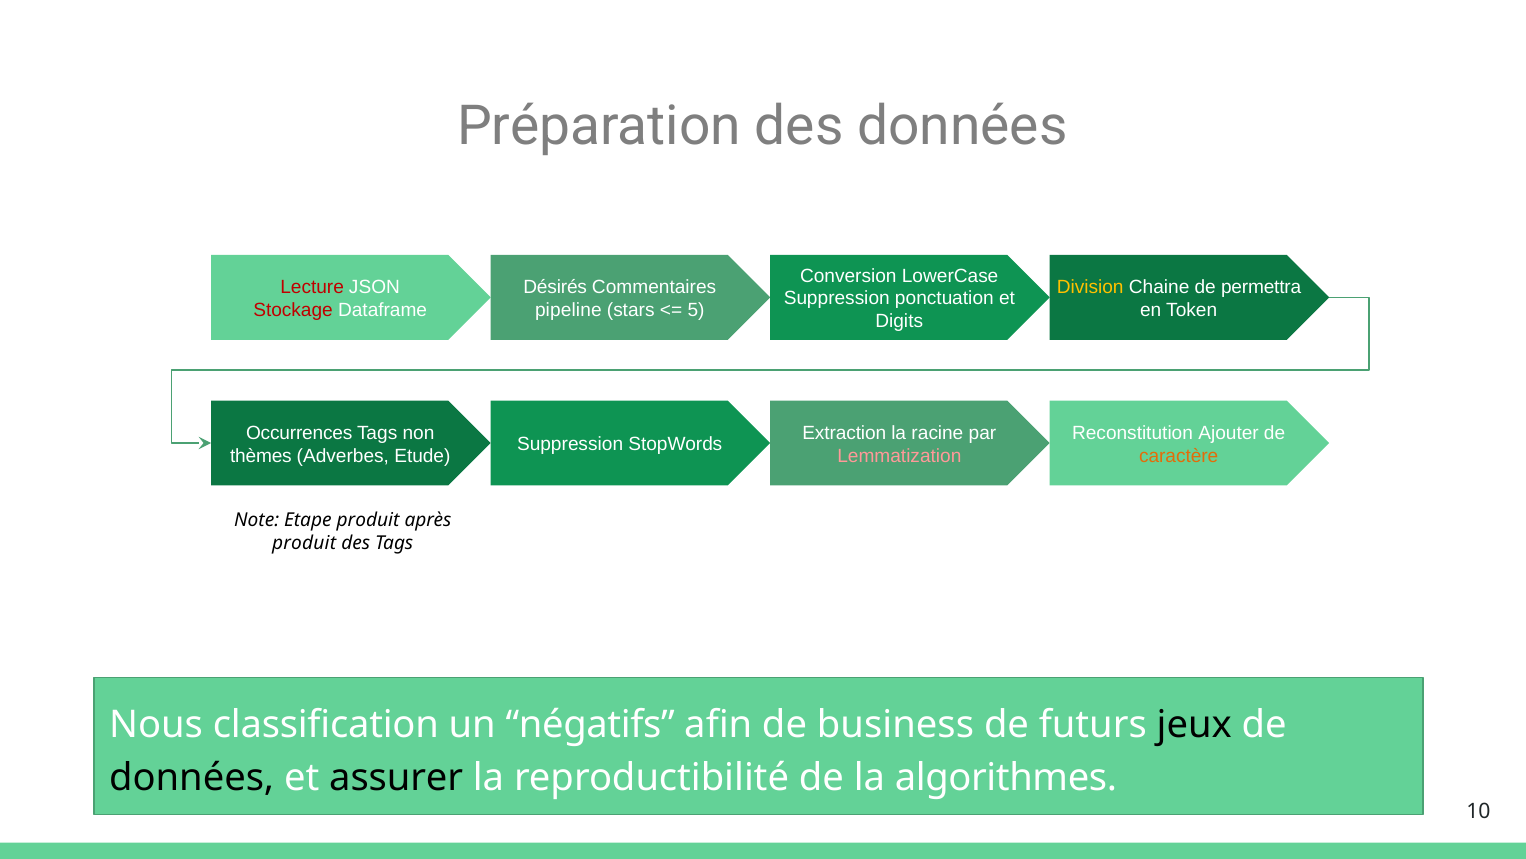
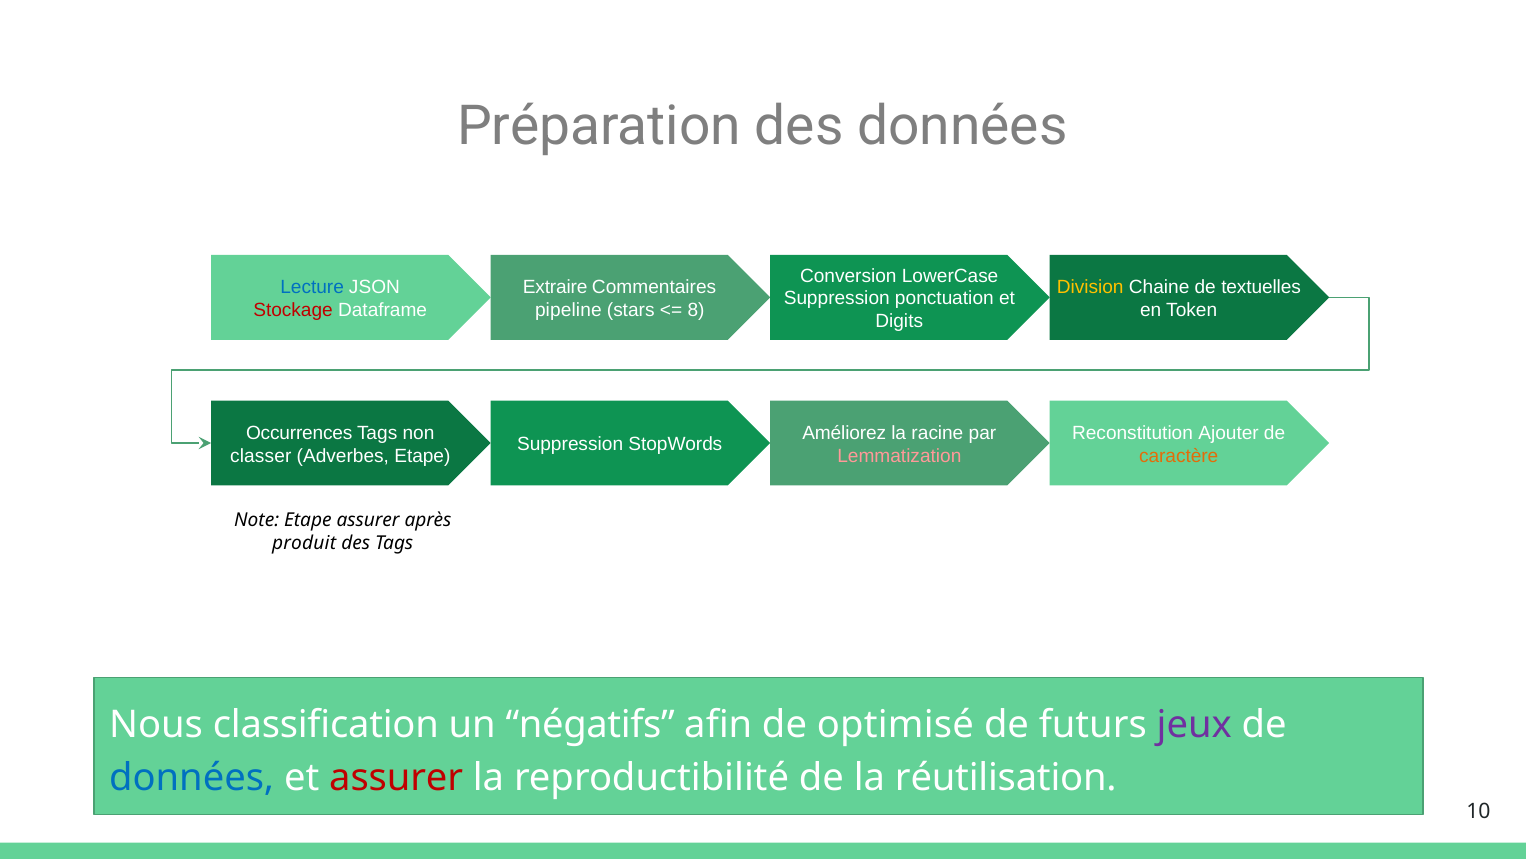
Lecture colour: red -> blue (312, 287)
Désirés: Désirés -> Extraire (555, 287)
permettra: permettra -> textuelles (1261, 287)
5: 5 -> 8 (696, 310)
Extraction: Extraction -> Améliorez (844, 433)
thèmes: thèmes -> classer (261, 455)
Adverbes Etude: Etude -> Etape (422, 455)
Etape produit: produit -> assurer (368, 520)
business: business -> optimisé (895, 725)
jeux colour: black -> purple (1194, 725)
données colour: black -> blue (192, 778)
assurer colour: black -> red (396, 778)
algorithmes: algorithmes -> réutilisation (1006, 778)
